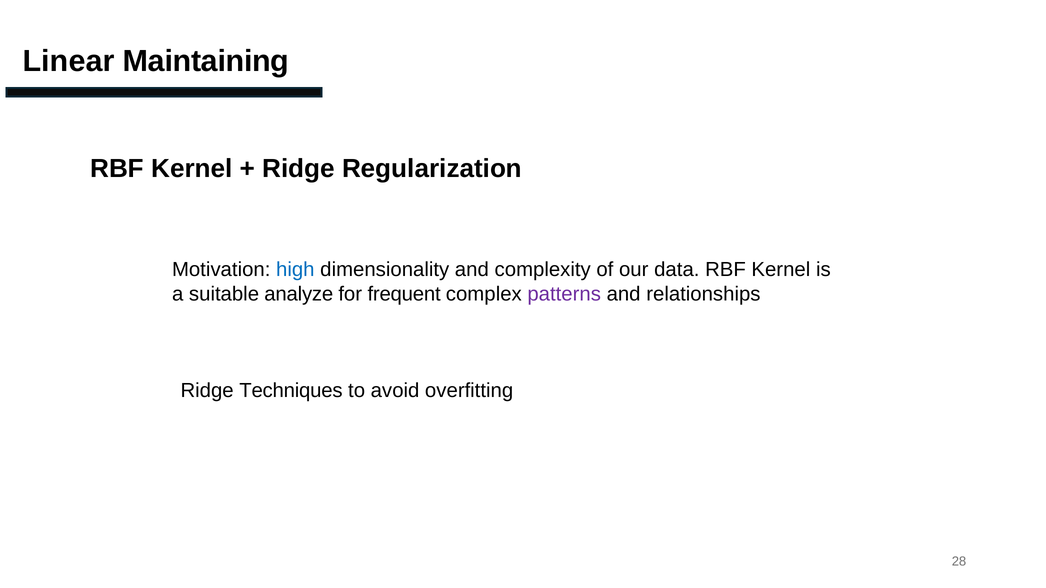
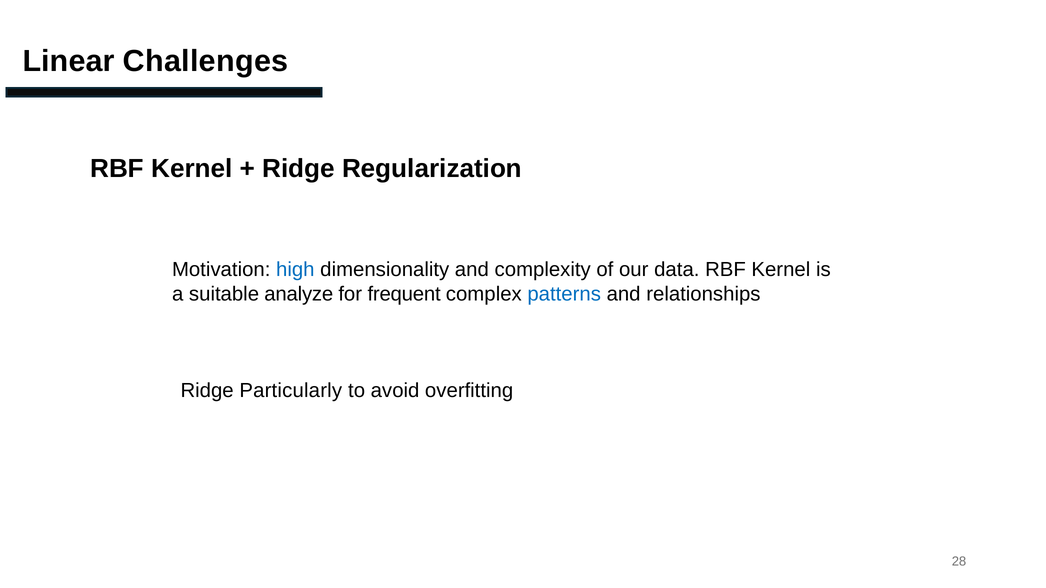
Maintaining: Maintaining -> Challenges (206, 61)
patterns colour: purple -> blue (564, 294)
Techniques: Techniques -> Particularly (291, 391)
